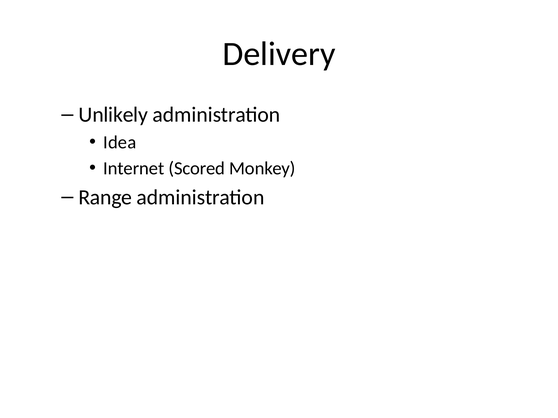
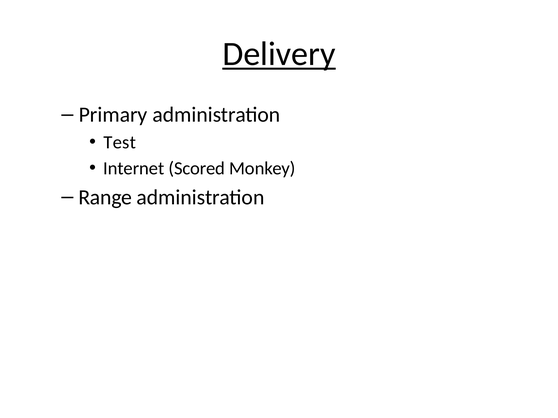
Delivery underline: none -> present (279, 54)
Unlikely: Unlikely -> Primary (113, 115)
Idea: Idea -> Test (120, 143)
